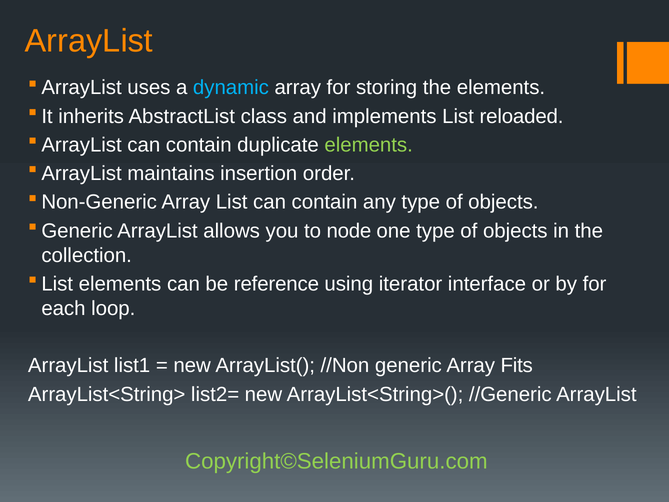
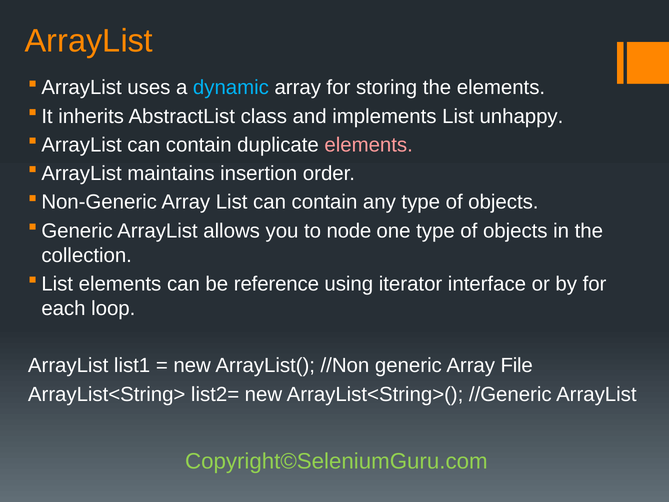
reloaded: reloaded -> unhappy (521, 116)
elements colour: light green -> pink (369, 145)
Fits: Fits -> File (517, 366)
